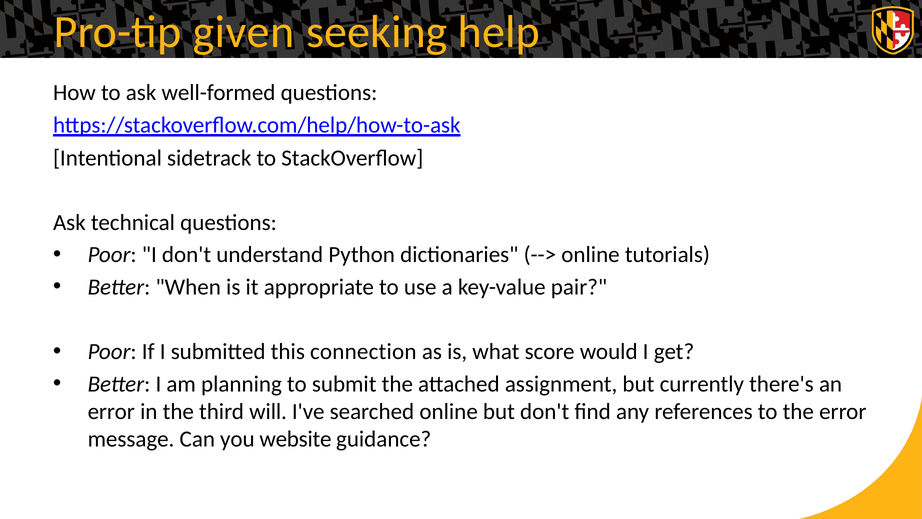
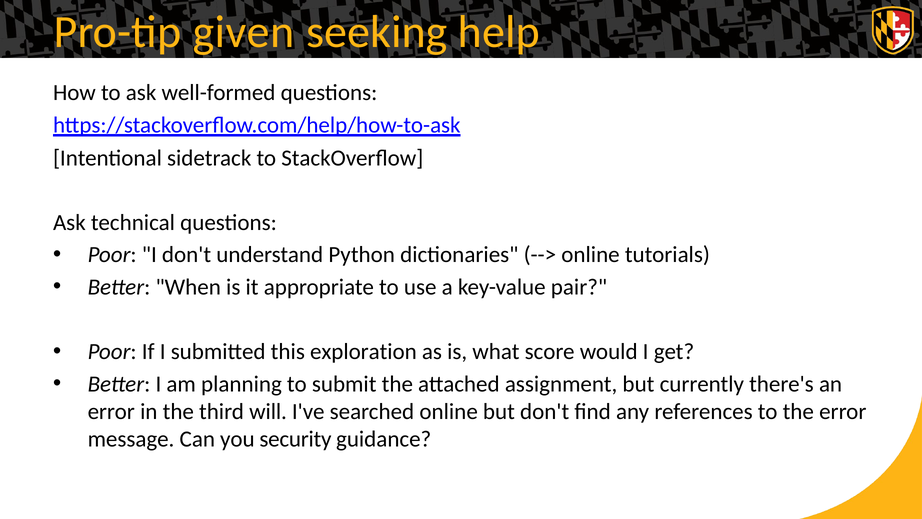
connection: connection -> exploration (363, 351)
website: website -> security (295, 439)
